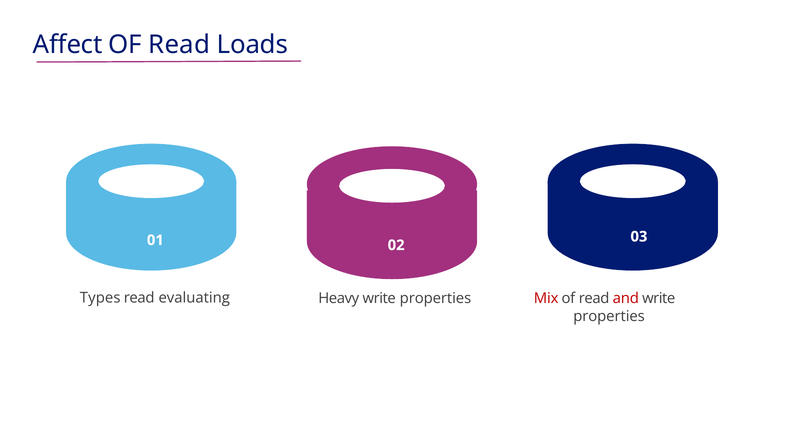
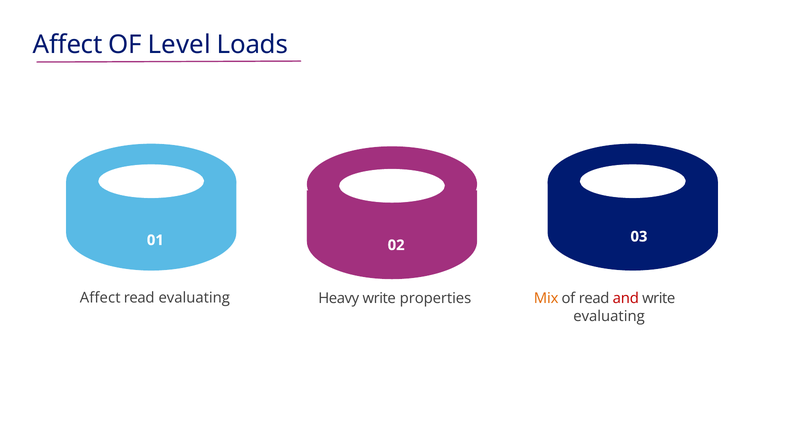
Read: Read -> Level (179, 45)
Types: Types -> Affect (100, 298)
Mix colour: red -> orange (546, 299)
properties: properties -> evaluating (609, 316)
